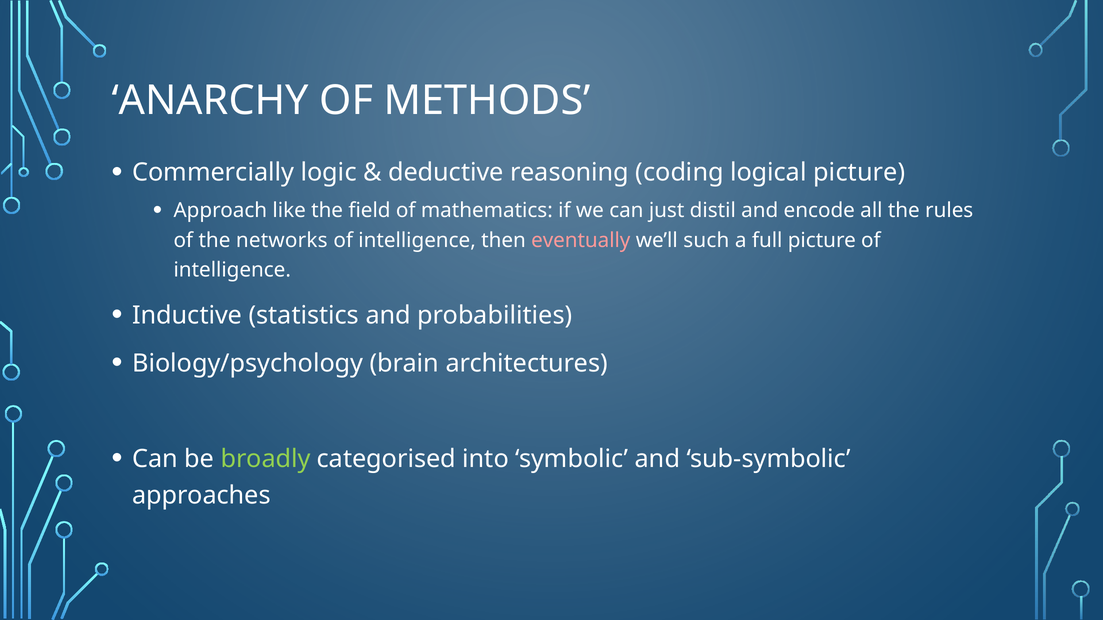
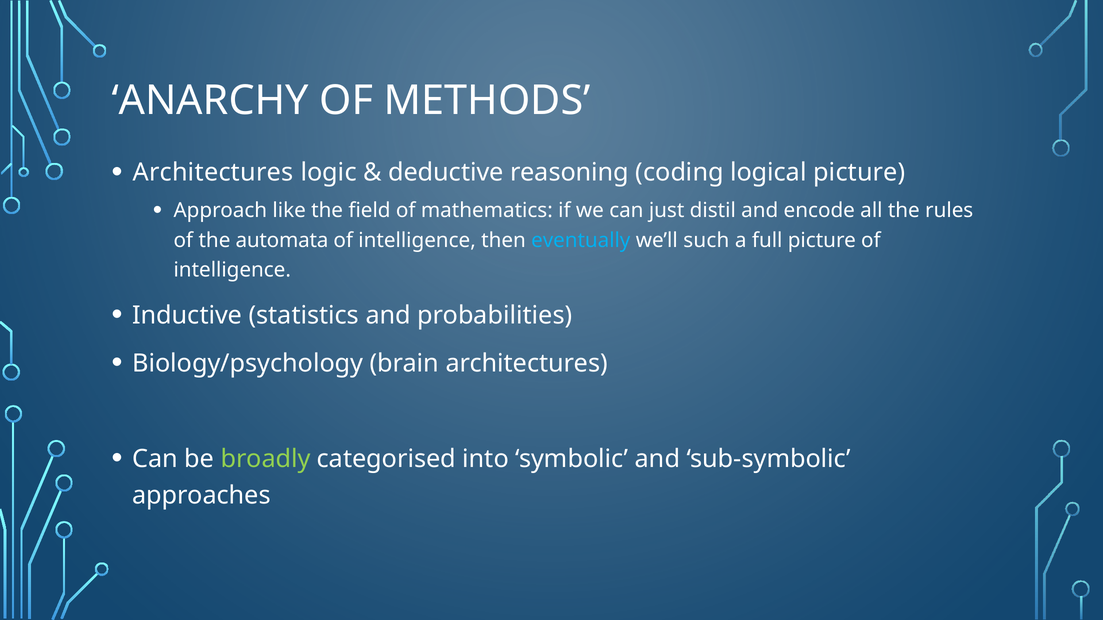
Commercially: Commercially -> Architectures (213, 173)
networks: networks -> automata (282, 240)
eventually colour: pink -> light blue (581, 240)
